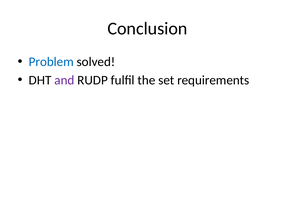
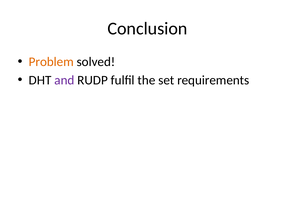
Problem colour: blue -> orange (51, 62)
